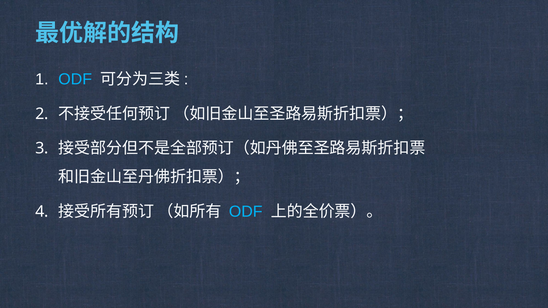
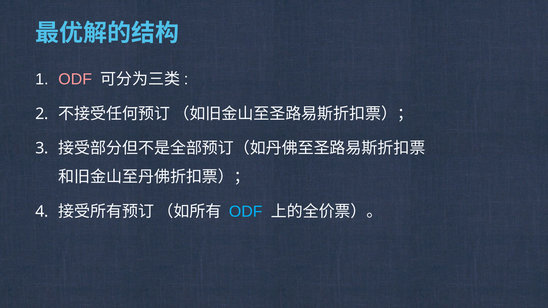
ODF colour: light blue -> pink (75, 79)
